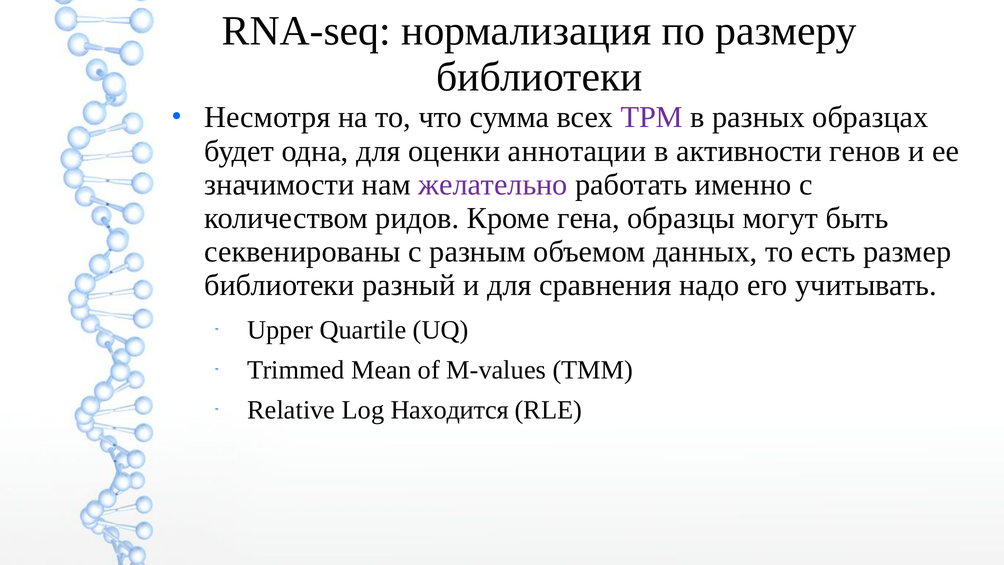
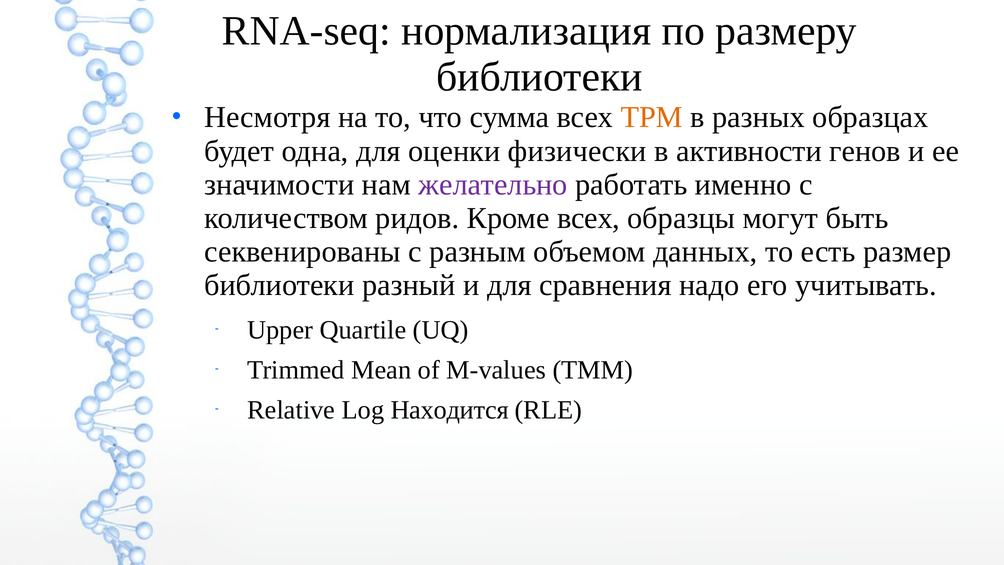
TPM colour: purple -> orange (652, 117)
аннотации: аннотации -> физически (577, 151)
Кроме гена: гена -> всех (589, 218)
